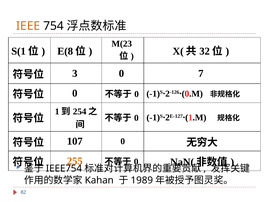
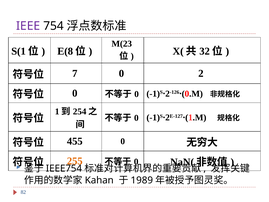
IEEE colour: orange -> purple (28, 26)
3: 3 -> 7 (75, 73)
7: 7 -> 2 (201, 73)
107: 107 -> 455 (75, 141)
